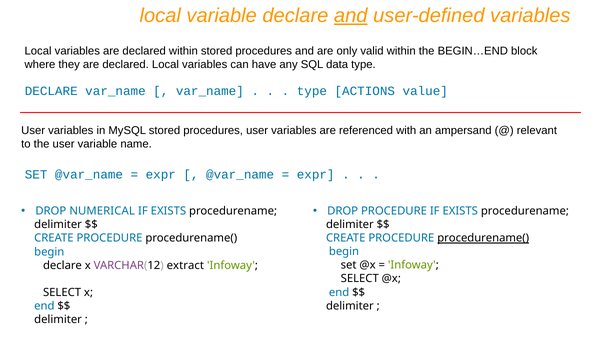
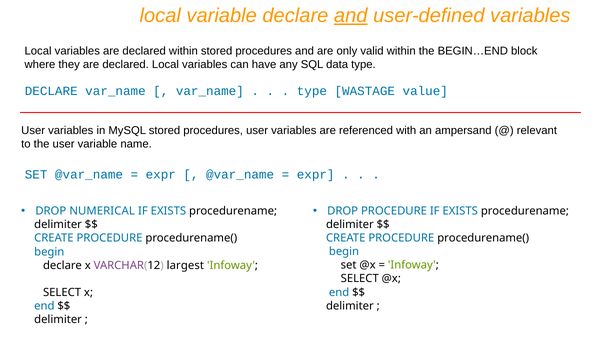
ACTIONS: ACTIONS -> WASTAGE (365, 91)
procedurename( underline: present -> none (483, 238)
extract: extract -> largest (185, 265)
